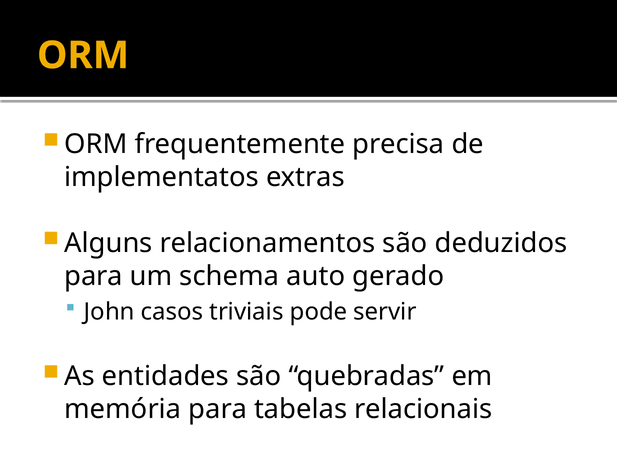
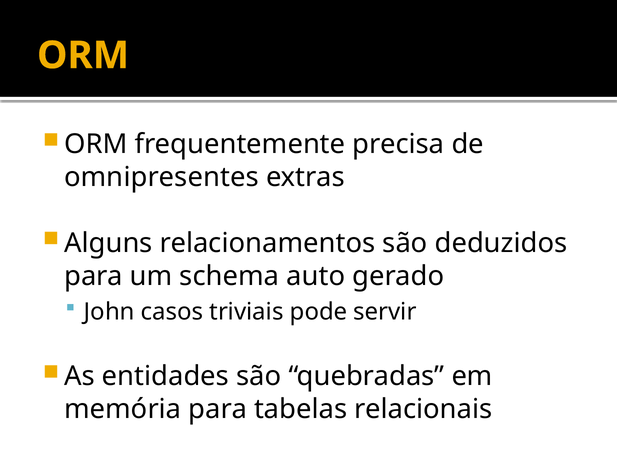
implementatos: implementatos -> omnipresentes (161, 177)
